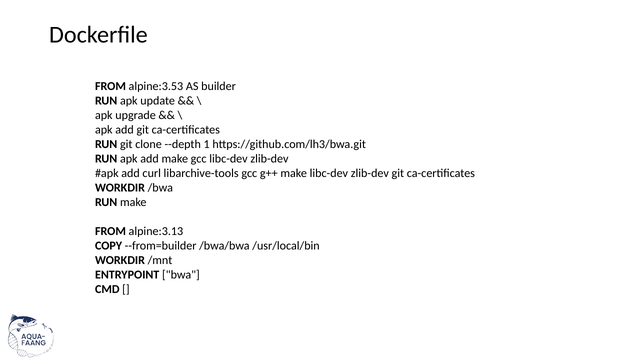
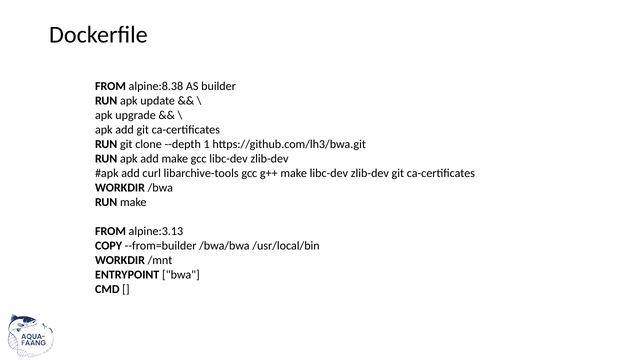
alpine:3.53: alpine:3.53 -> alpine:8.38 (156, 86)
